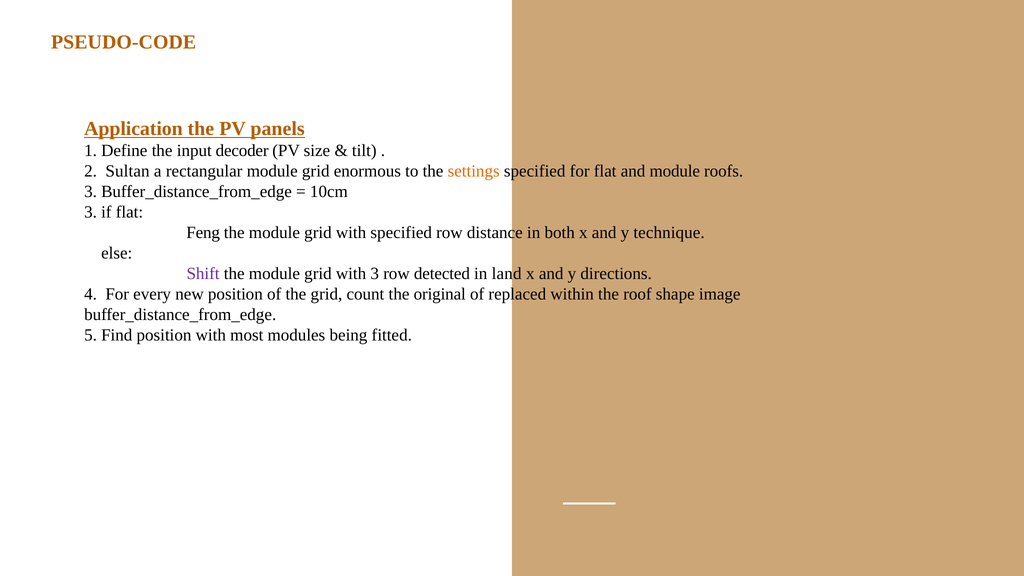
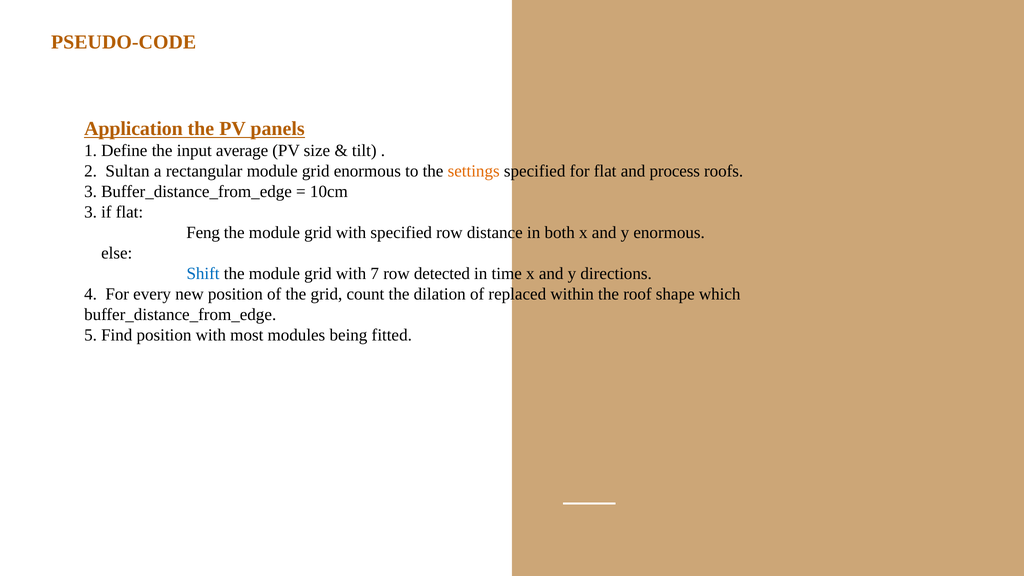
decoder: decoder -> average (242, 151)
and module: module -> process (675, 171)
y technique: technique -> enormous (669, 233)
Shift colour: purple -> blue (203, 274)
with 3: 3 -> 7 (375, 274)
land: land -> time (507, 274)
original: original -> dilation (440, 294)
image: image -> which (720, 294)
